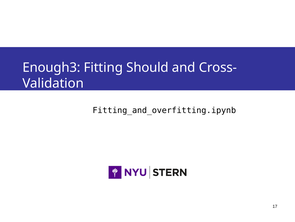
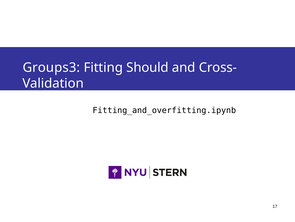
Enough3: Enough3 -> Groups3 (51, 67)
